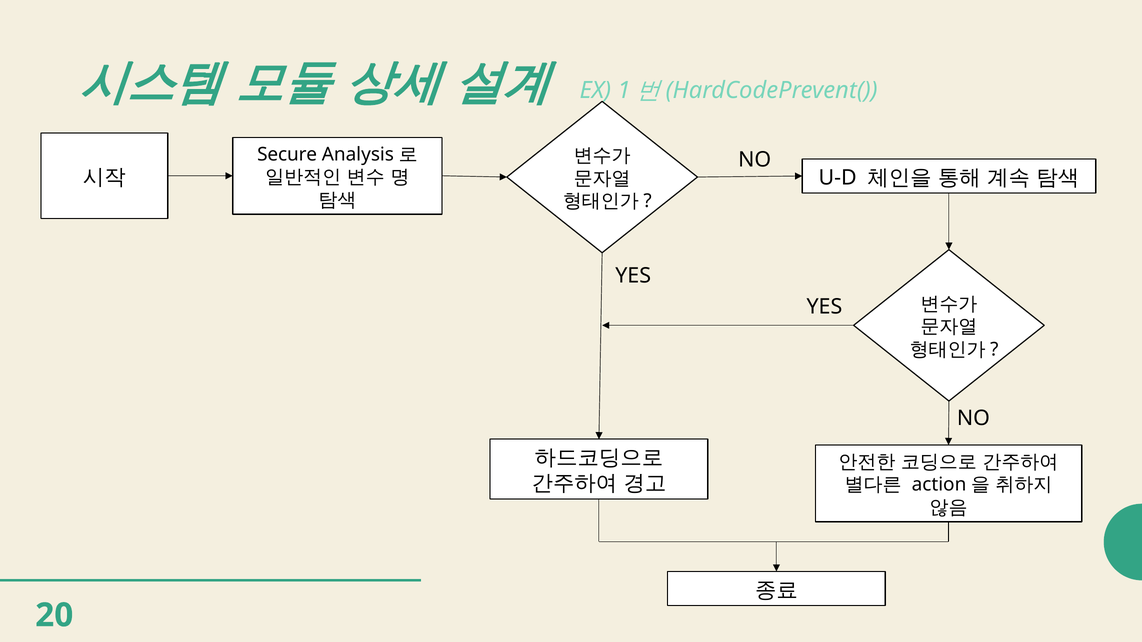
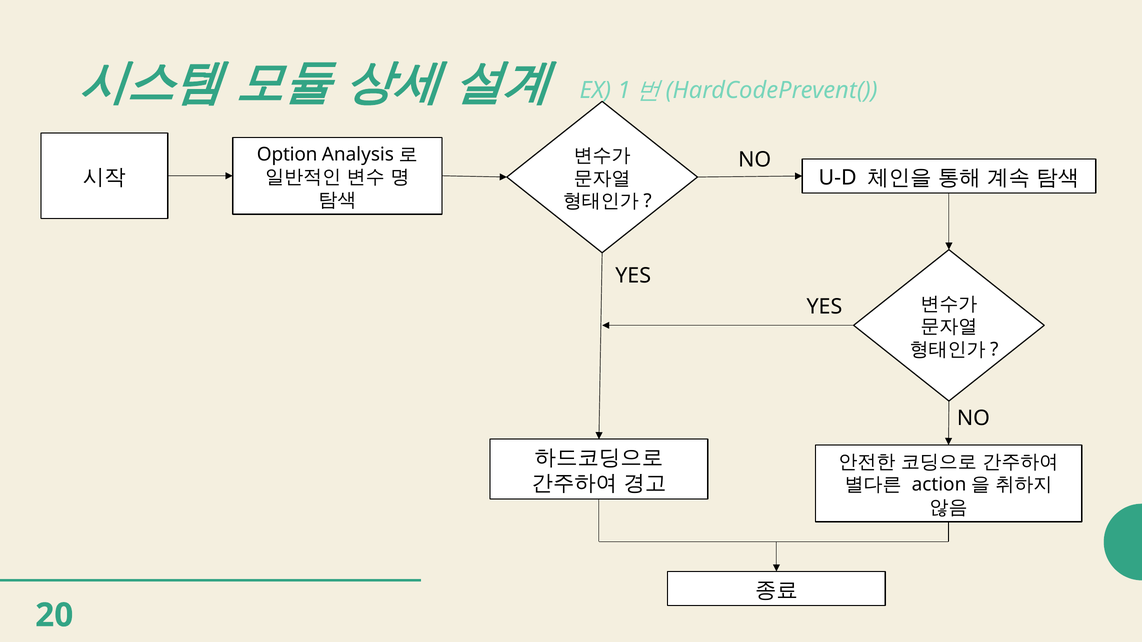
Secure: Secure -> Option (287, 154)
